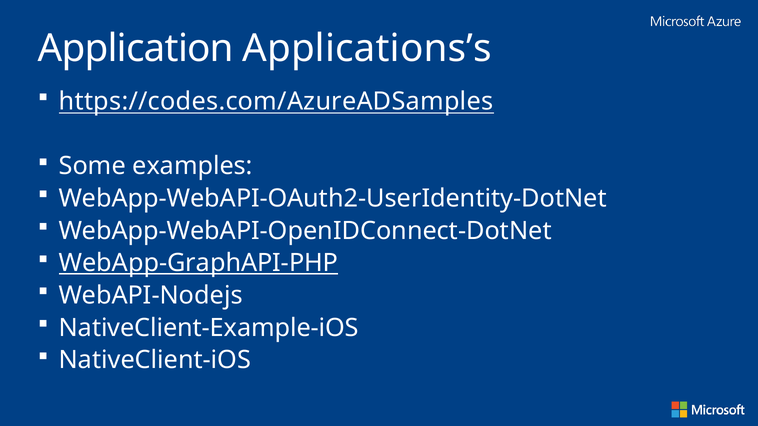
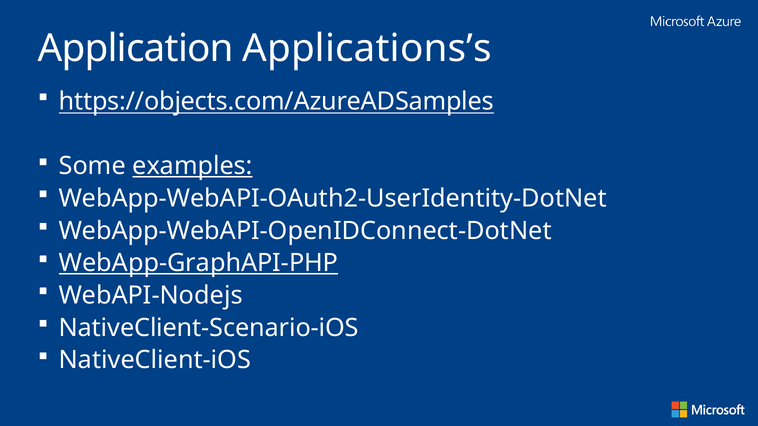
https://codes.com/AzureADSamples: https://codes.com/AzureADSamples -> https://objects.com/AzureADSamples (276, 101)
examples underline: none -> present (193, 166)
NativeClient-Example-iOS: NativeClient-Example-iOS -> NativeClient-Scenario-iOS (209, 328)
